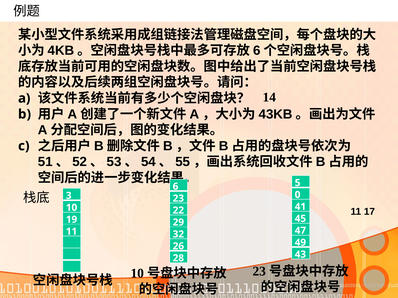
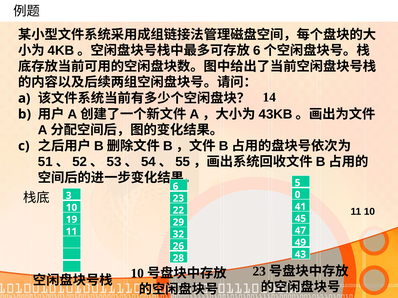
11 17: 17 -> 10 (369, 212)
